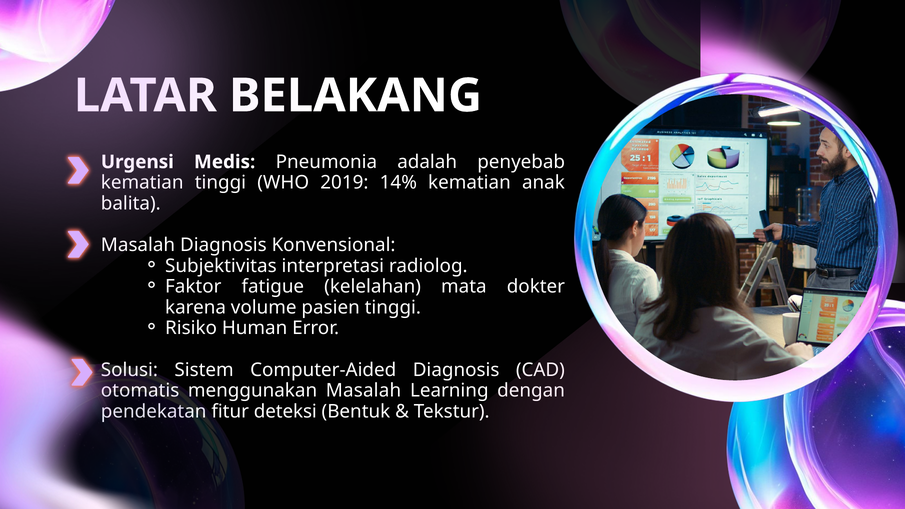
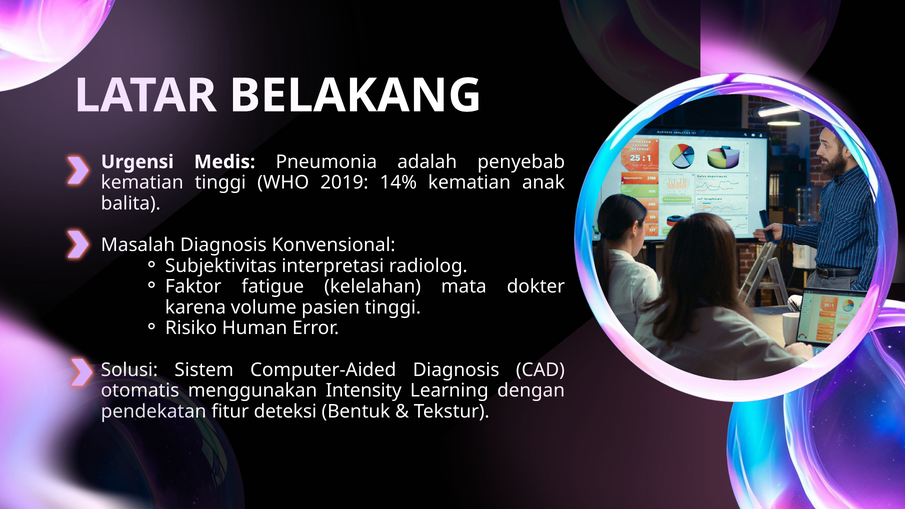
Masalah: Masalah -> Intensity (364, 391)
